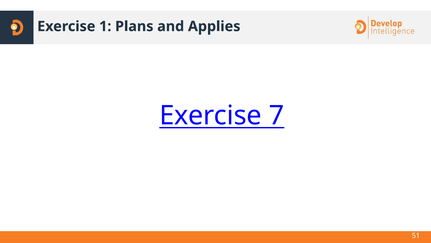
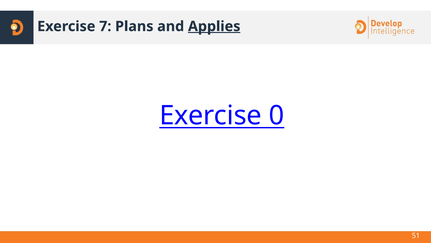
1: 1 -> 7 (105, 26)
Applies underline: none -> present (214, 26)
7: 7 -> 0 (276, 115)
